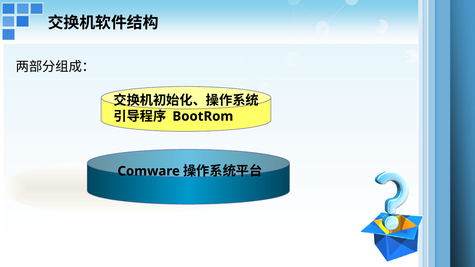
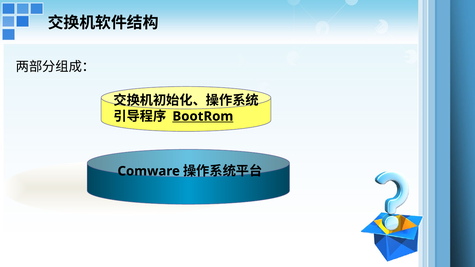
BootRom underline: none -> present (203, 116)
